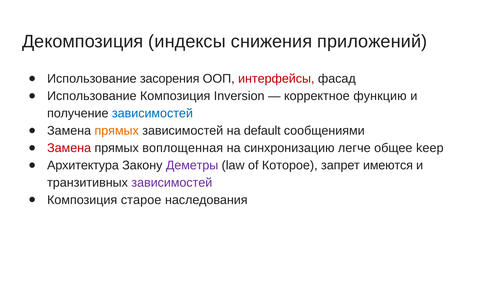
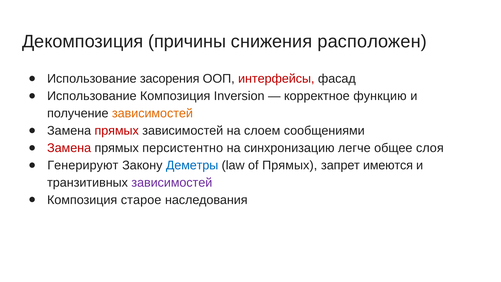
индексы: индексы -> причины (187, 42)
приложений: приложений -> расположен (372, 42)
зависимостей colour: blue -> orange (152, 113)
прямых colour: orange -> red (117, 131)
default: default -> слоем (262, 131)
воплощенная: воплощенная -> персистентно (183, 148)
keep: keep -> слоя (430, 148)
Архитектура: Архитектура -> Генерируют (83, 165)
Деметры colour: purple -> blue (192, 165)
of Которое: Которое -> Прямых (290, 165)
